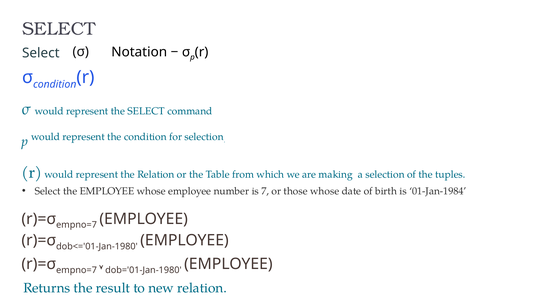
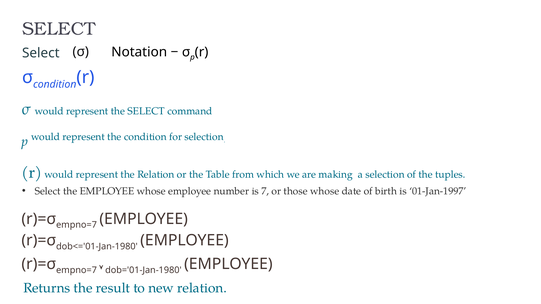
01-Jan-1984: 01-Jan-1984 -> 01-Jan-1997 (438, 191)
